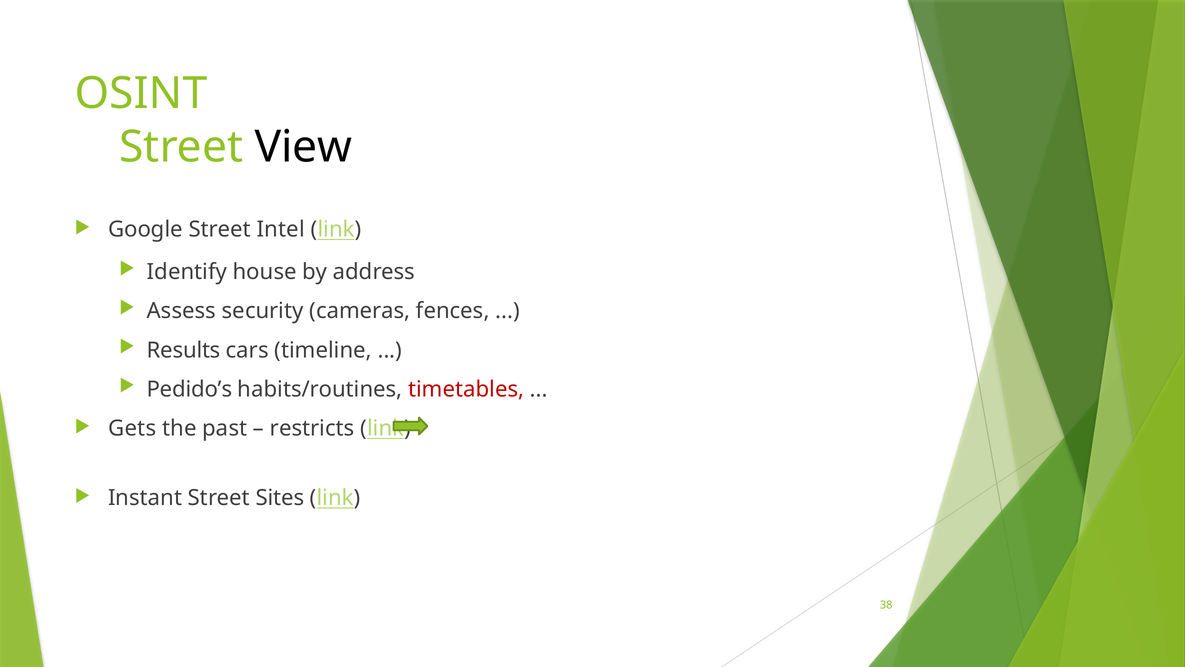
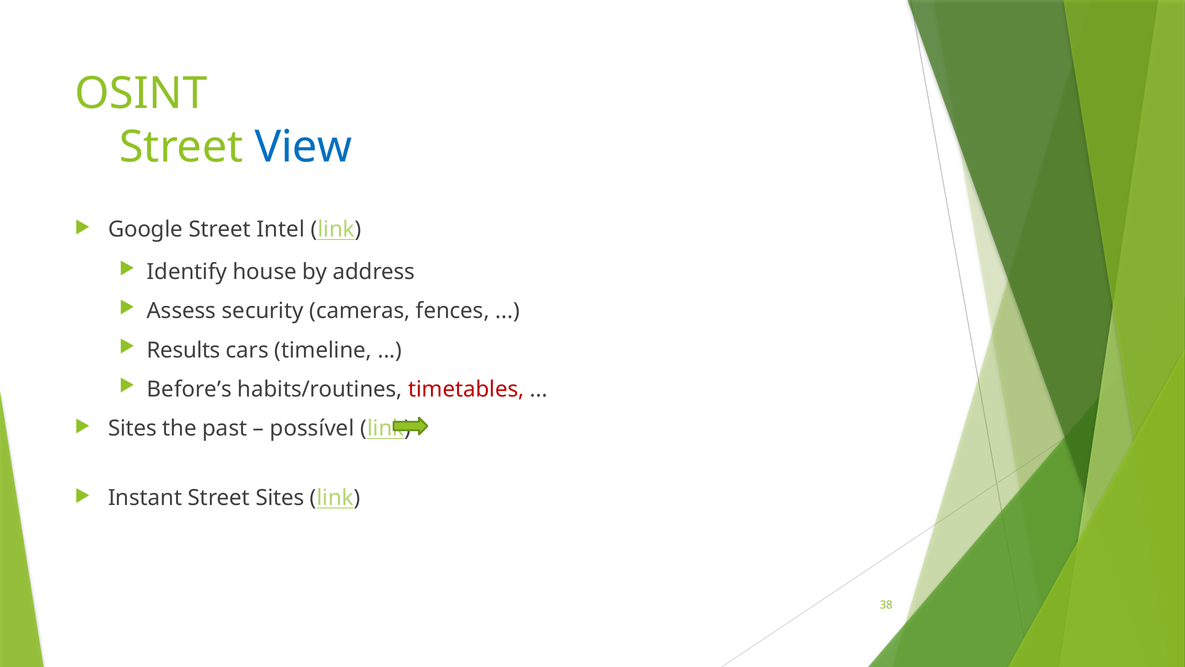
View colour: black -> blue (303, 147)
Pedido’s: Pedido’s -> Before’s (189, 389)
Gets: Gets -> Sites (132, 428)
restricts: restricts -> possível (312, 428)
